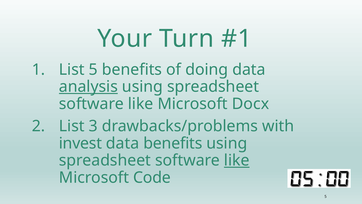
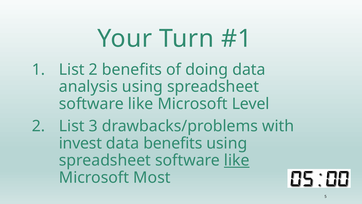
List 5: 5 -> 2 (93, 69)
analysis underline: present -> none (88, 87)
Docx: Docx -> Level (251, 104)
Code: Code -> Most (152, 177)
